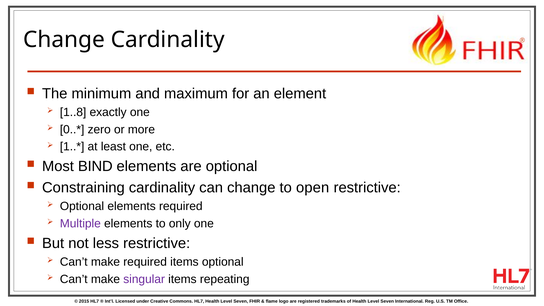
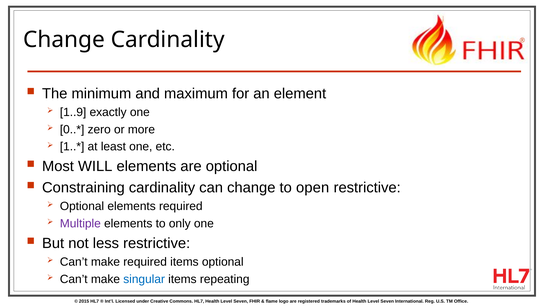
1..8: 1..8 -> 1..9 (73, 112)
BIND: BIND -> WILL (95, 166)
singular colour: purple -> blue (144, 279)
